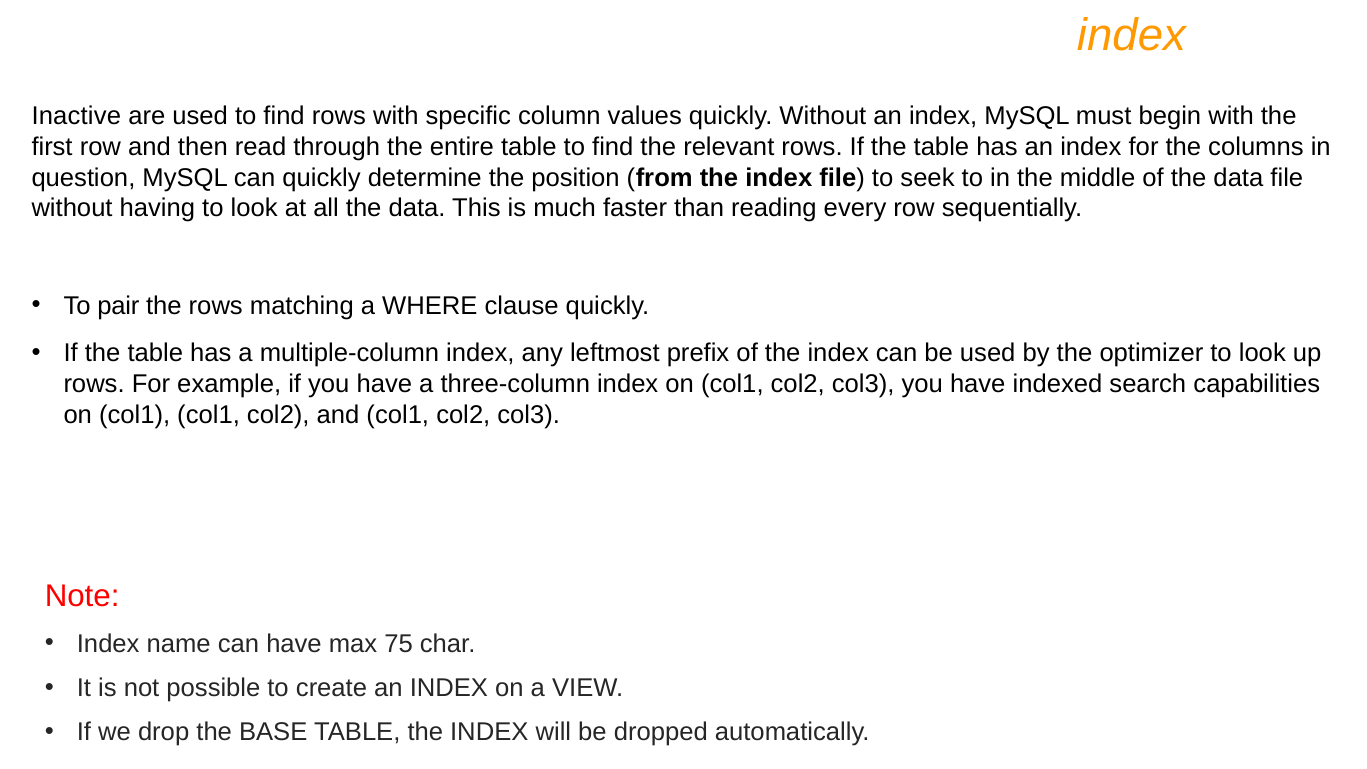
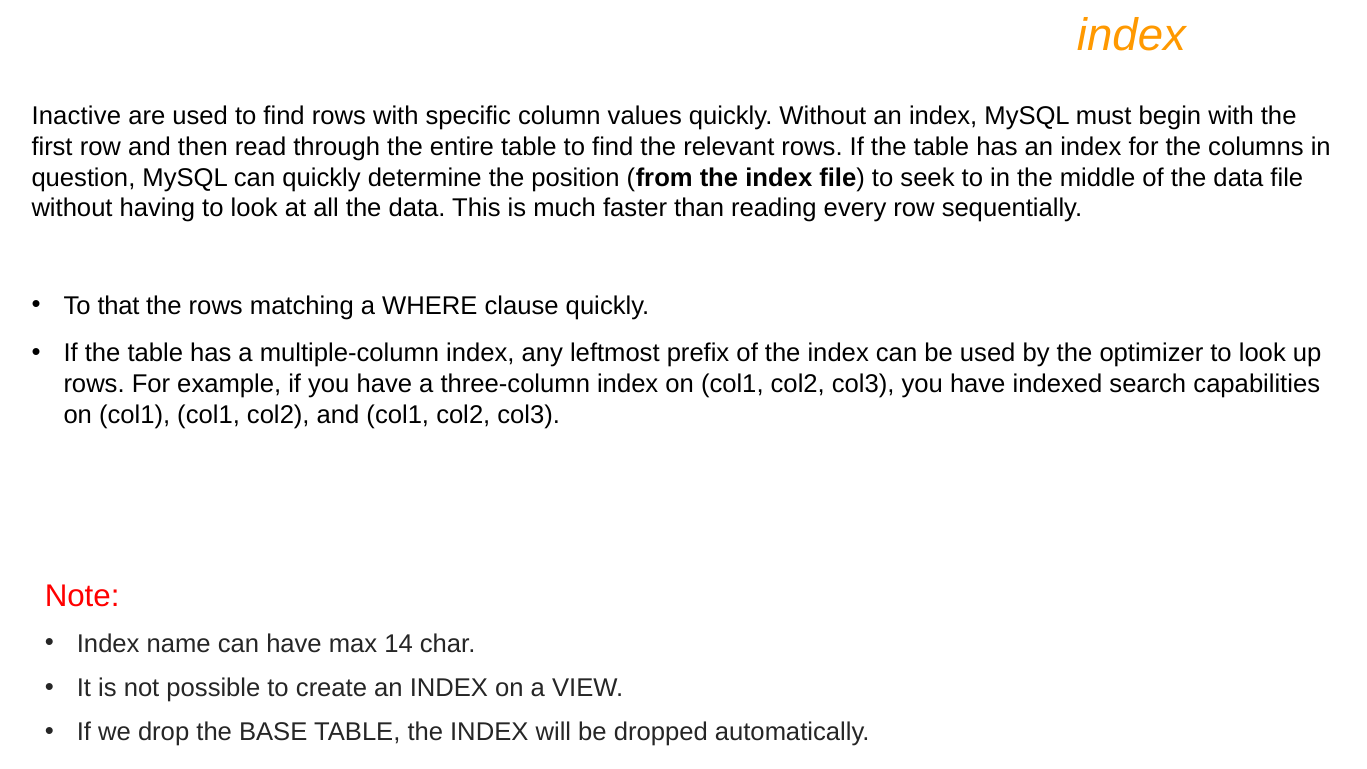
pair: pair -> that (118, 306)
75: 75 -> 14 (399, 644)
